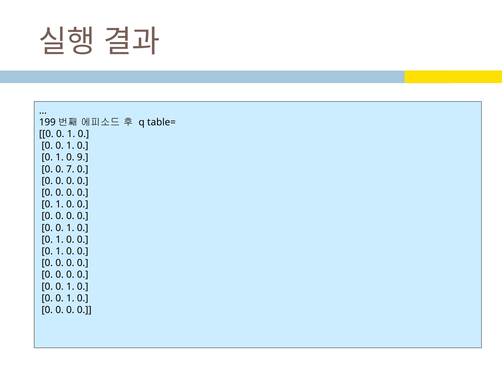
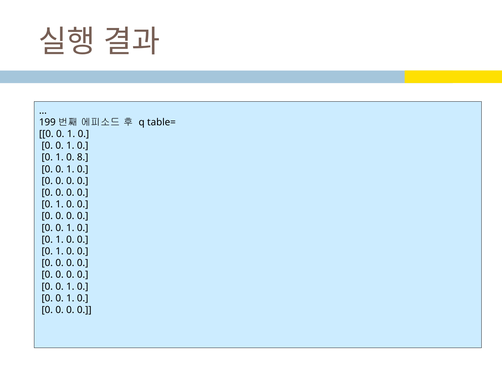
9: 9 -> 8 (83, 157)
7: 7 -> 1 (70, 169)
